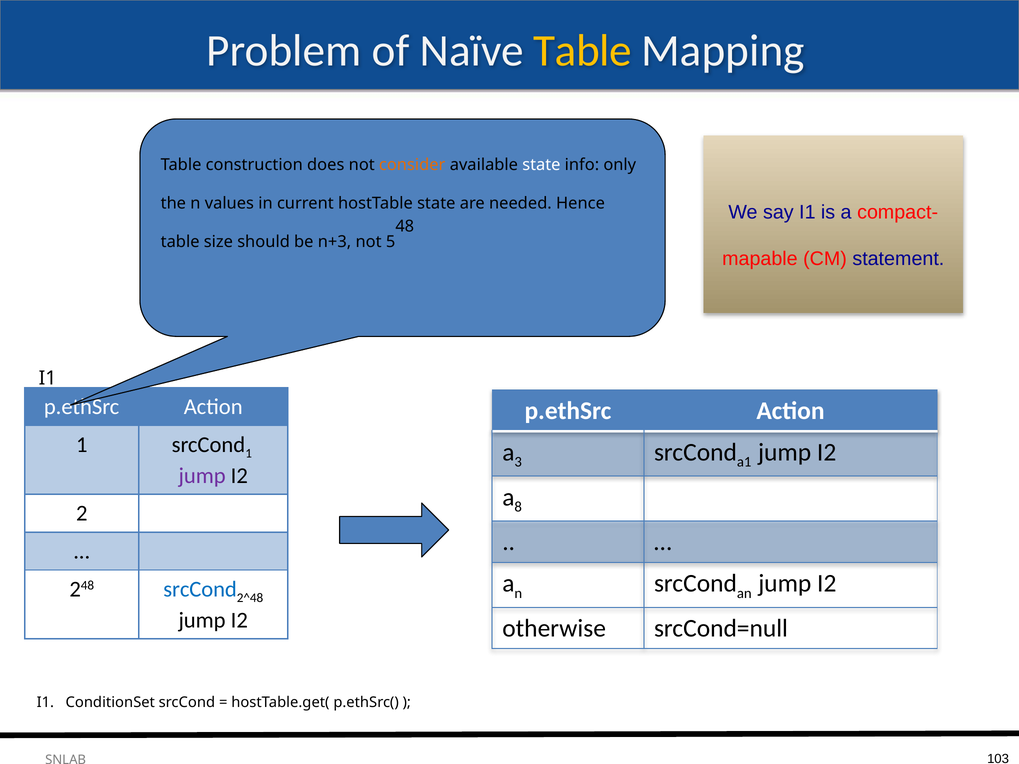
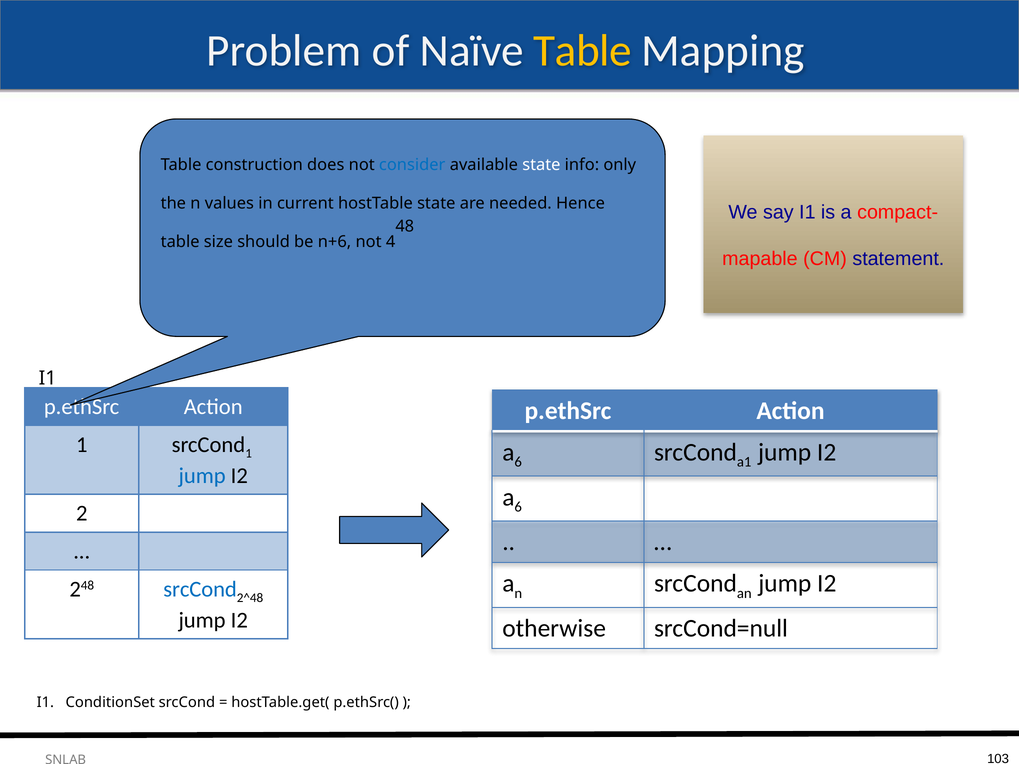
consider colour: orange -> blue (412, 165)
n+3: n+3 -> n+6 (335, 242)
5: 5 -> 4 (391, 242)
3: 3 -> 6 (518, 462)
jump colour: purple -> blue (202, 476)
8: 8 -> 6 (518, 507)
